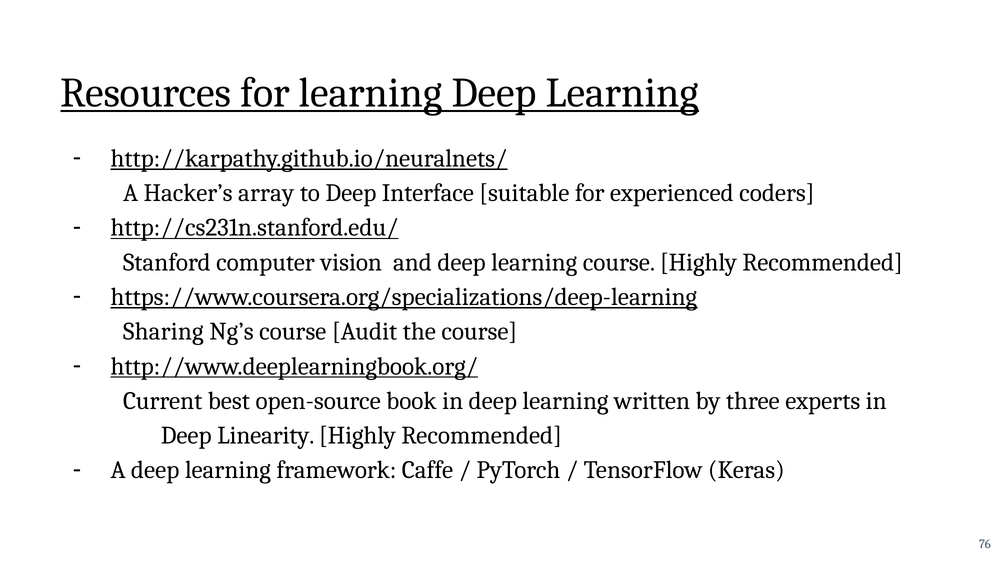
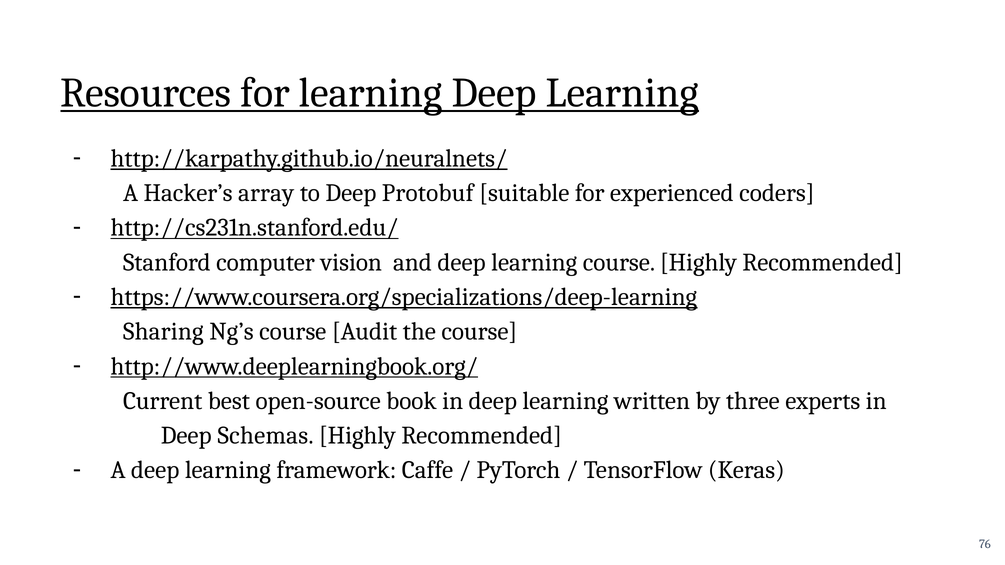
Interface: Interface -> Protobuf (428, 193)
Linearity: Linearity -> Schemas (266, 436)
